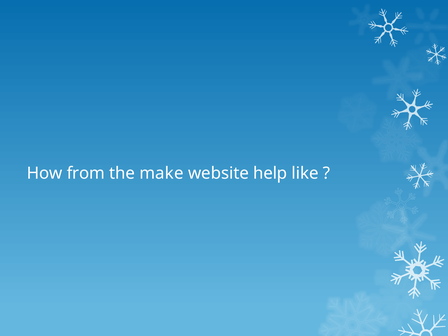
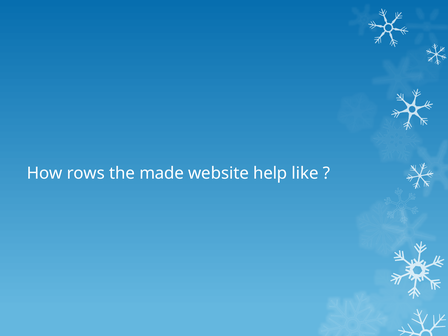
from: from -> rows (86, 173)
make: make -> made (162, 173)
